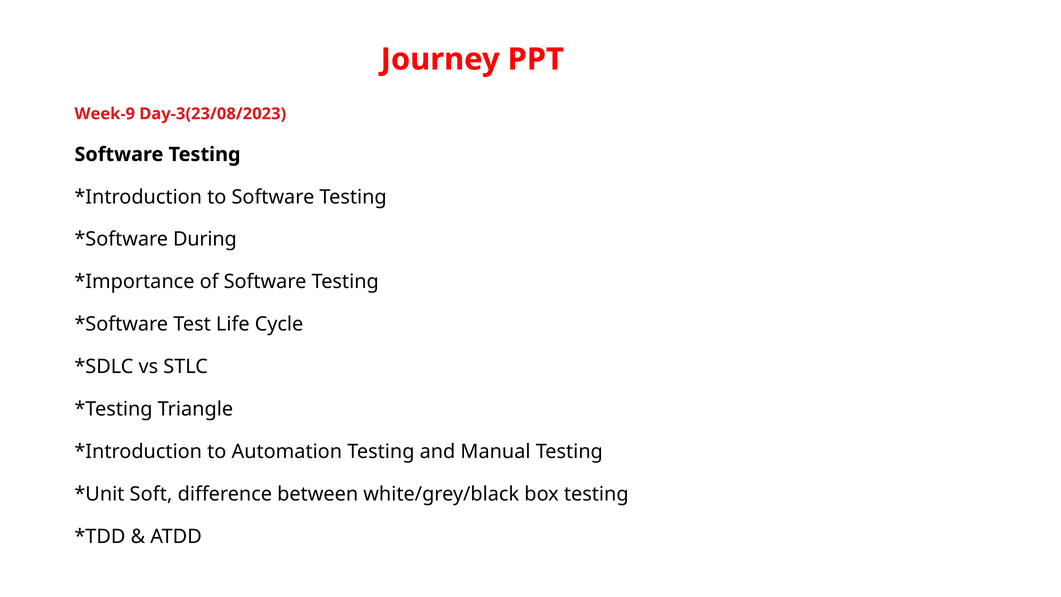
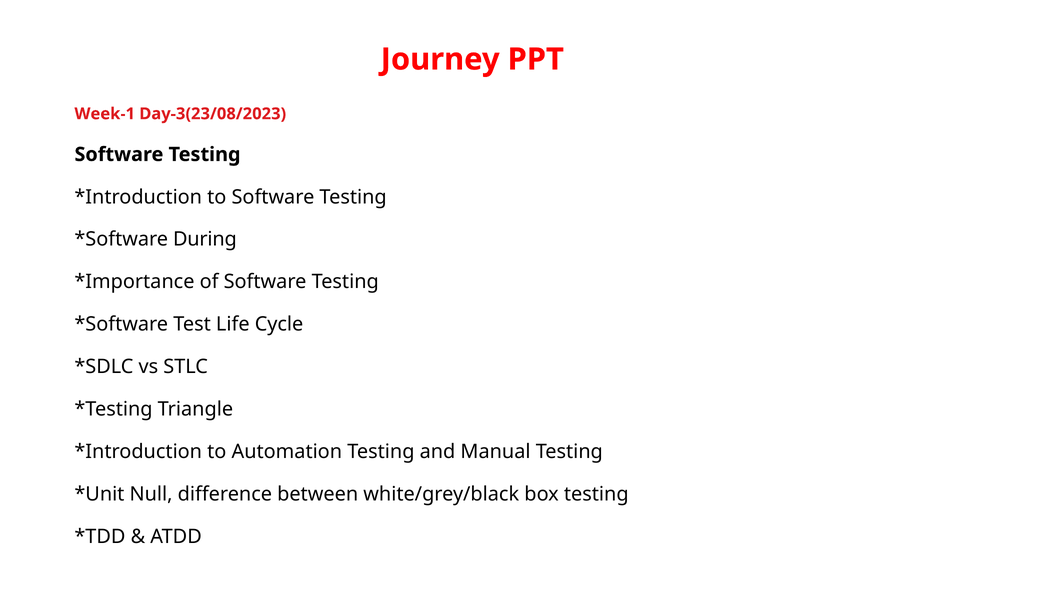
Week-9: Week-9 -> Week-1 (105, 114)
Soft: Soft -> Null (151, 494)
